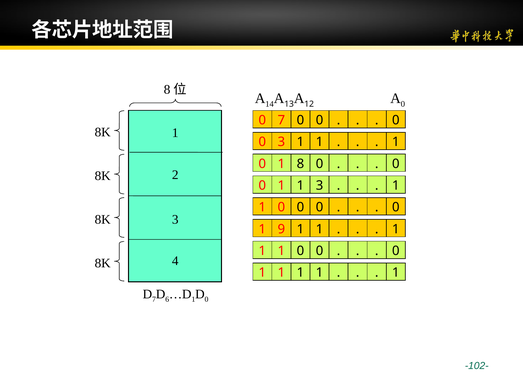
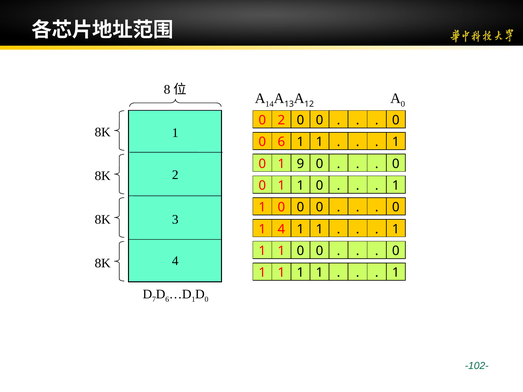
0 7: 7 -> 2 (281, 120)
0 3: 3 -> 6 (281, 142)
8: 8 -> 9 (300, 164)
0 1 1 3: 3 -> 0 (320, 186)
1 9: 9 -> 4 (281, 229)
